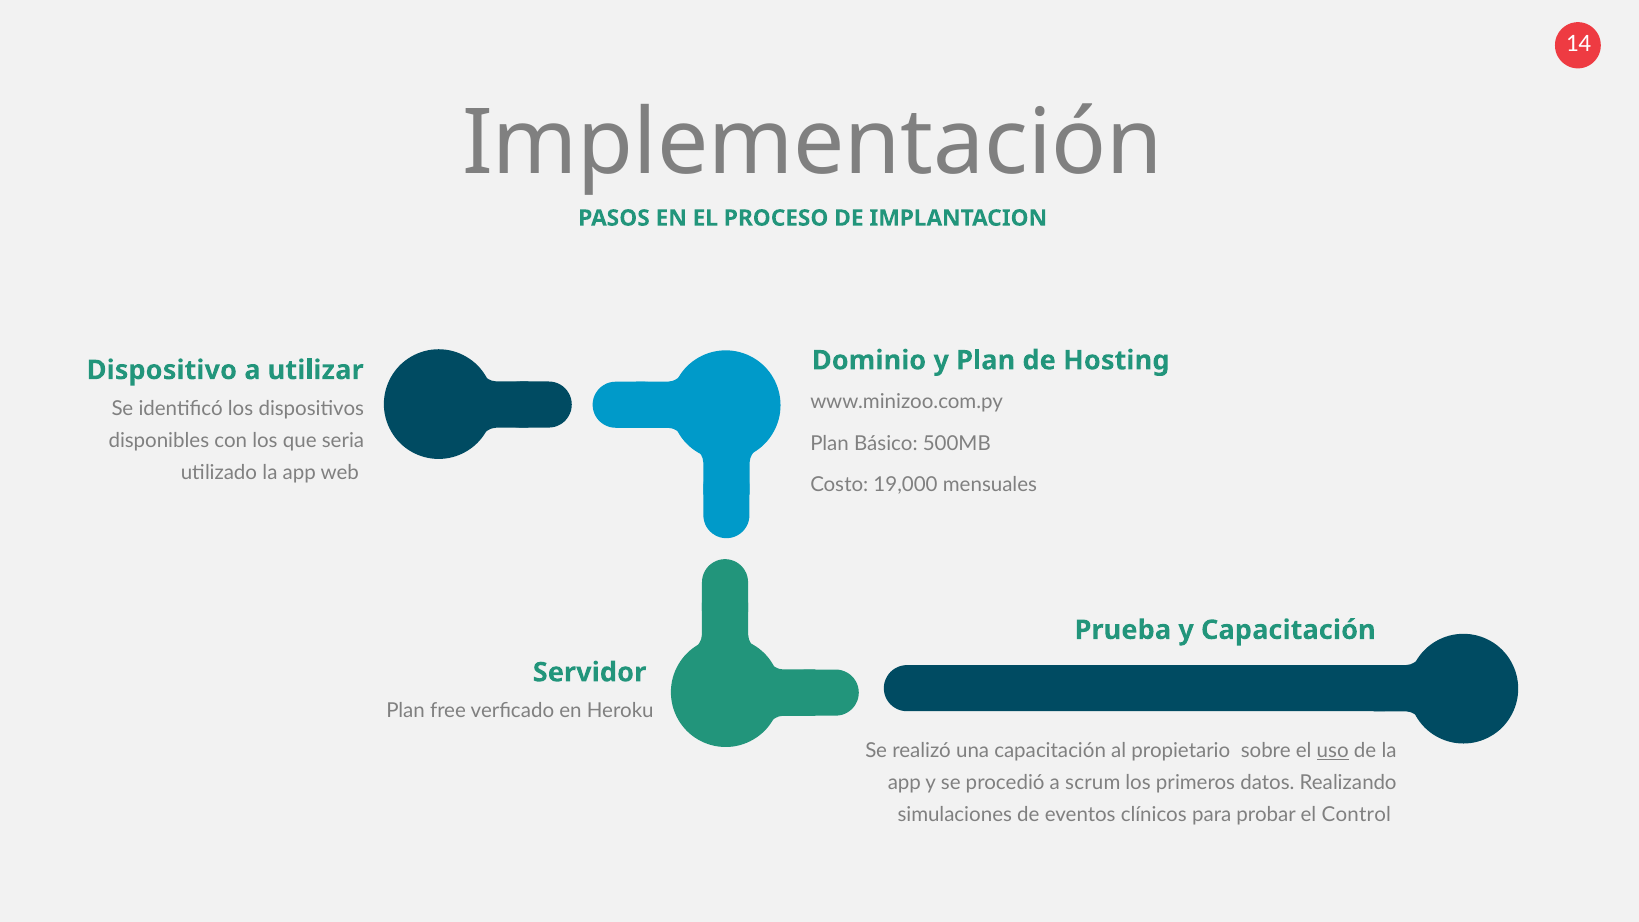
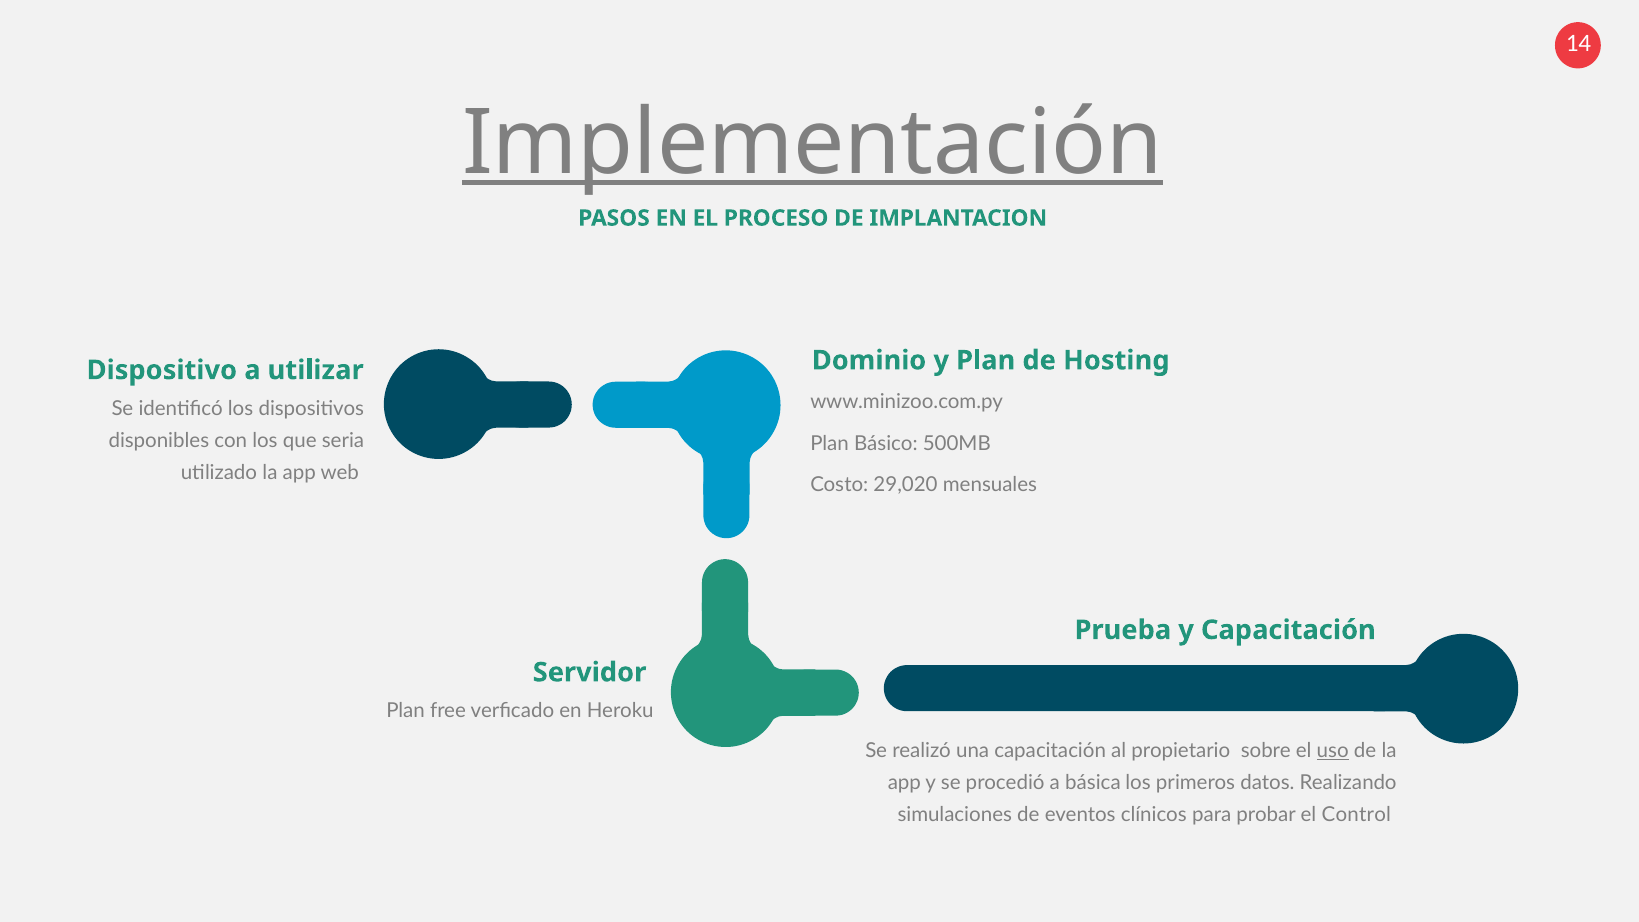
Implementación underline: none -> present (813, 143)
19,000: 19,000 -> 29,020 (906, 485)
scrum: scrum -> básica (1093, 783)
